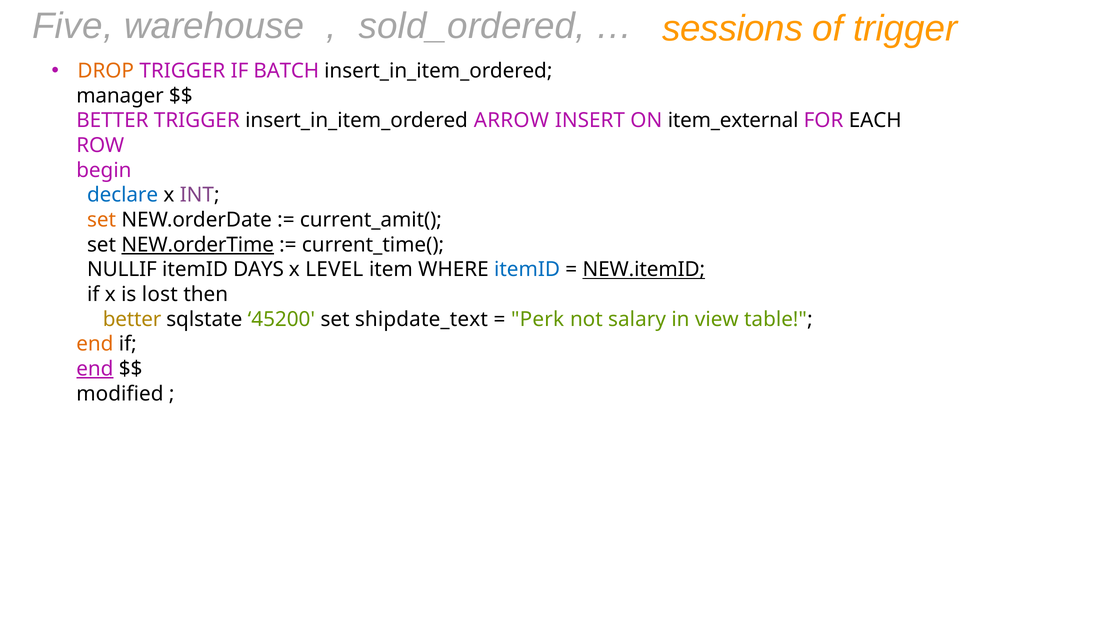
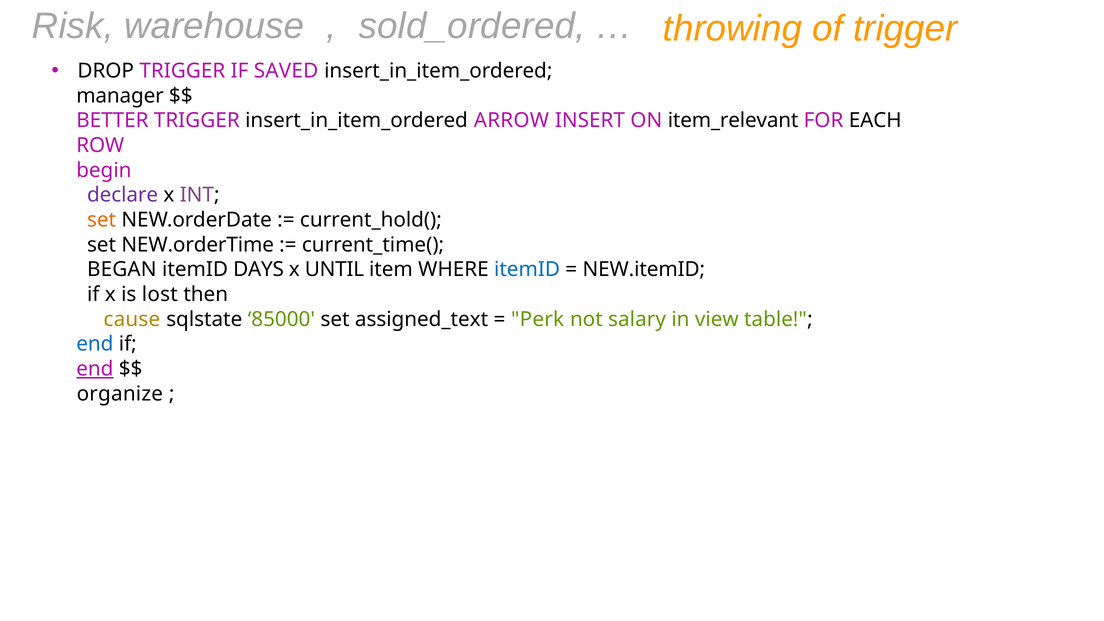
Five: Five -> Risk (73, 26)
sessions: sessions -> throwing (732, 29)
DROP colour: orange -> black (106, 71)
BATCH: BATCH -> SAVED (286, 71)
item_external: item_external -> item_relevant (733, 121)
declare colour: blue -> purple (123, 195)
current_amit(: current_amit( -> current_hold( (371, 220)
NEW.orderTime underline: present -> none (198, 245)
NULLIF: NULLIF -> BEGAN (122, 270)
LEVEL: LEVEL -> UNTIL (334, 270)
NEW.itemID underline: present -> none (644, 270)
better: better -> cause (132, 319)
45200: 45200 -> 85000 (281, 319)
shipdate_text: shipdate_text -> assigned_text (422, 319)
end colour: orange -> blue (95, 344)
modified: modified -> organize (120, 394)
